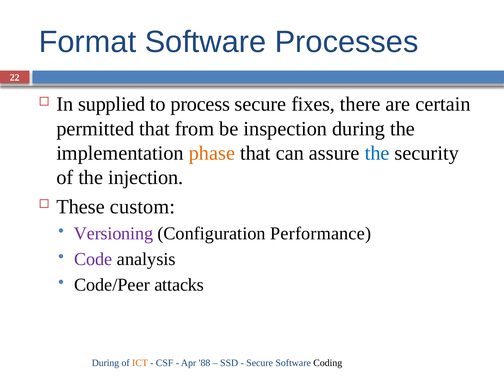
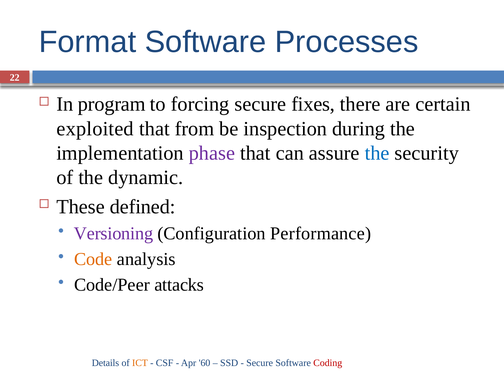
supplied: supplied -> program (112, 104)
process: process -> forcing (200, 104)
permitted: permitted -> exploited (95, 129)
phase colour: orange -> purple (212, 153)
injection: injection -> dynamic (146, 177)
custom: custom -> defined (143, 207)
Code colour: purple -> orange (93, 259)
During: During -> Details (105, 363)
88: 88 -> 60 (205, 363)
Coding colour: black -> red (328, 363)
